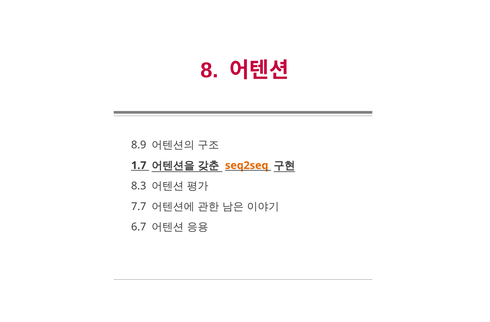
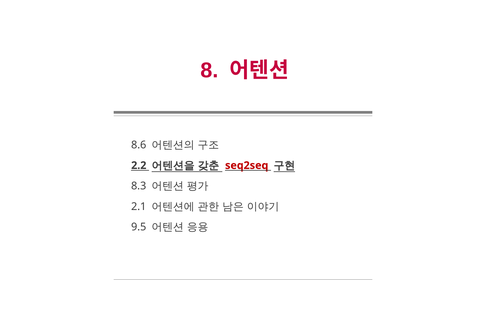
8.9: 8.9 -> 8.6 (139, 145)
1.7: 1.7 -> 2.2 (139, 165)
seq2seq colour: orange -> red (247, 165)
7.7: 7.7 -> 2.1 (139, 206)
6.7: 6.7 -> 9.5 (139, 227)
